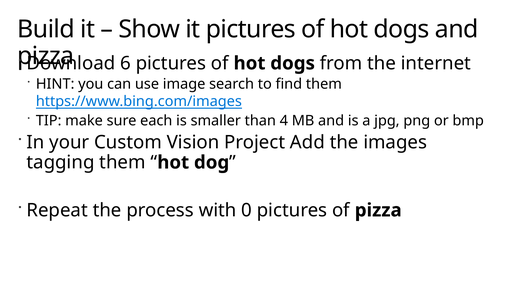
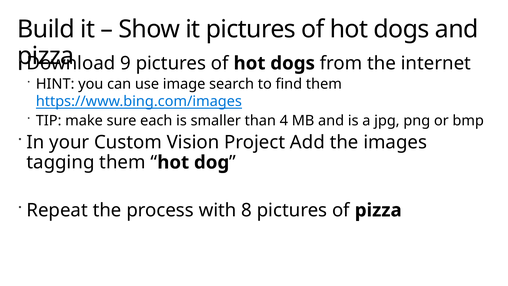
6: 6 -> 9 (126, 63)
0: 0 -> 8 (247, 210)
